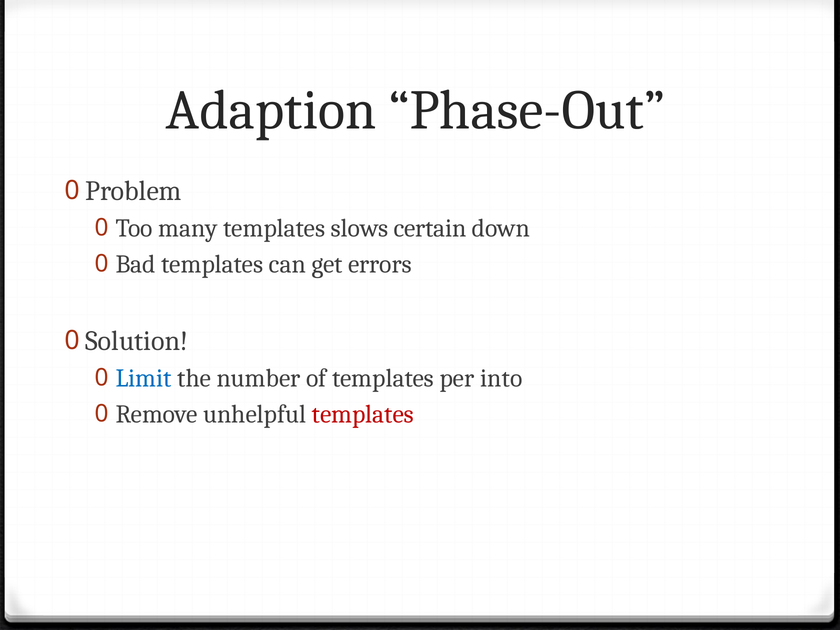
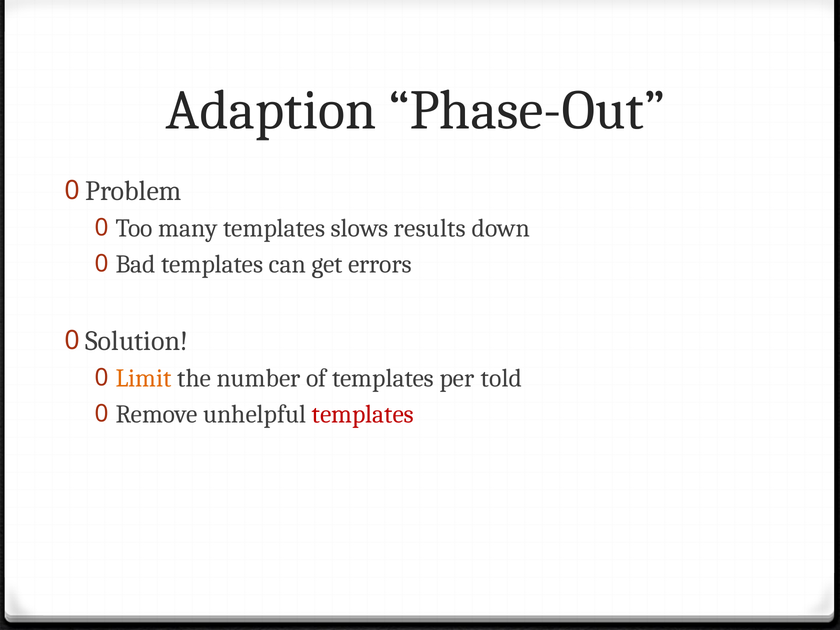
certain: certain -> results (430, 228)
Limit colour: blue -> orange (144, 378)
into: into -> told (501, 378)
